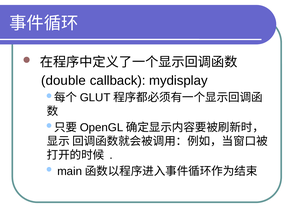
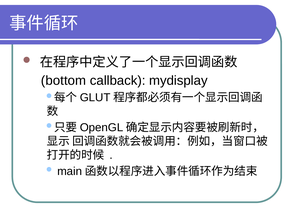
double: double -> bottom (64, 81)
